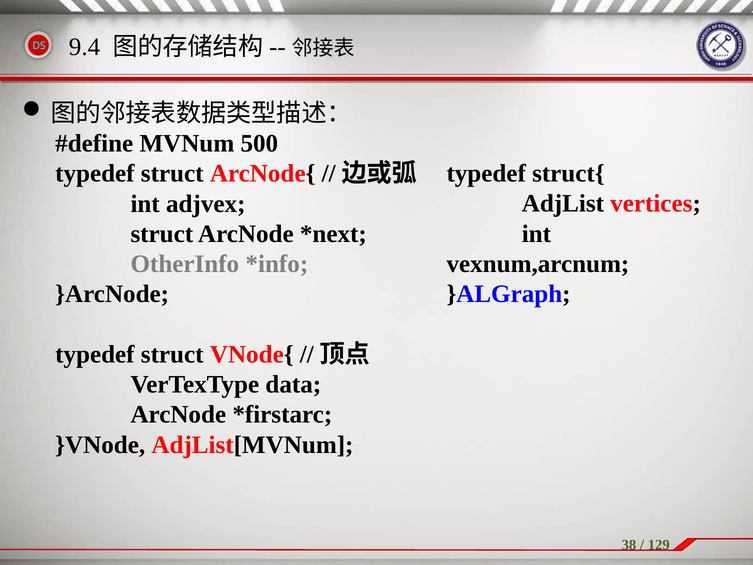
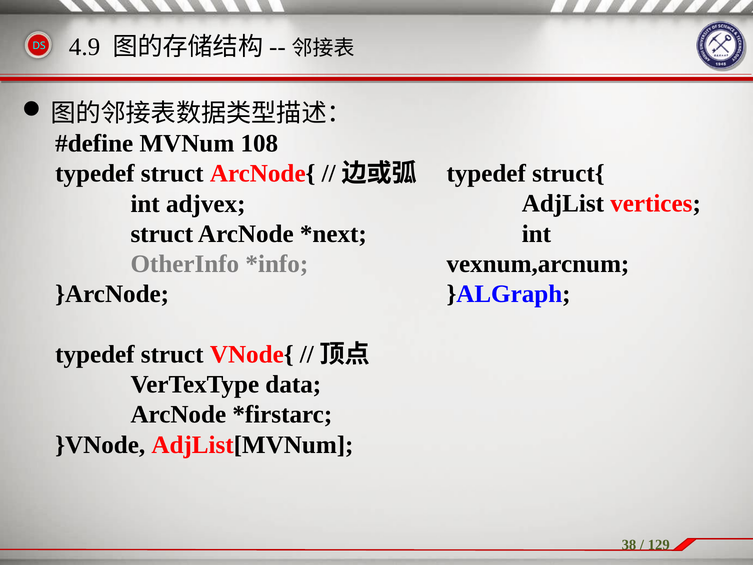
9.4: 9.4 -> 4.9 (85, 47)
500: 500 -> 108 (259, 143)
